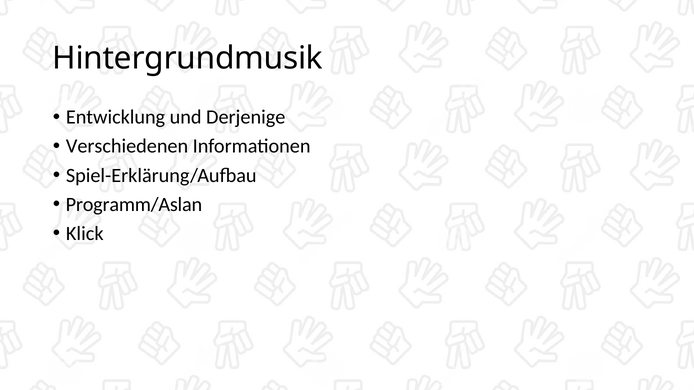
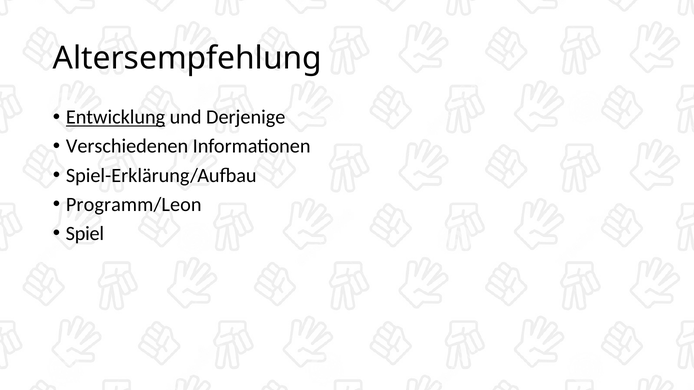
Hintergrundmusik: Hintergrundmusik -> Altersempfehlung (187, 58)
Entwicklung underline: none -> present (116, 117)
Programm/Aslan: Programm/Aslan -> Programm/Leon (134, 205)
Klick: Klick -> Spiel (85, 234)
